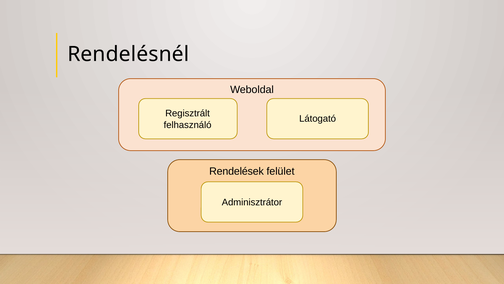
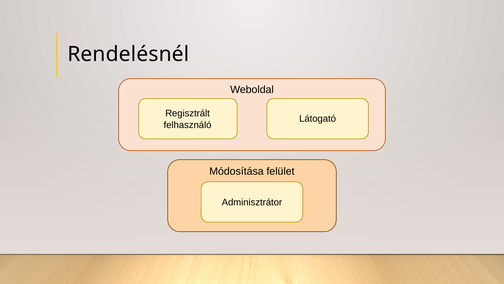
Rendelések: Rendelések -> Módosítása (236, 171)
